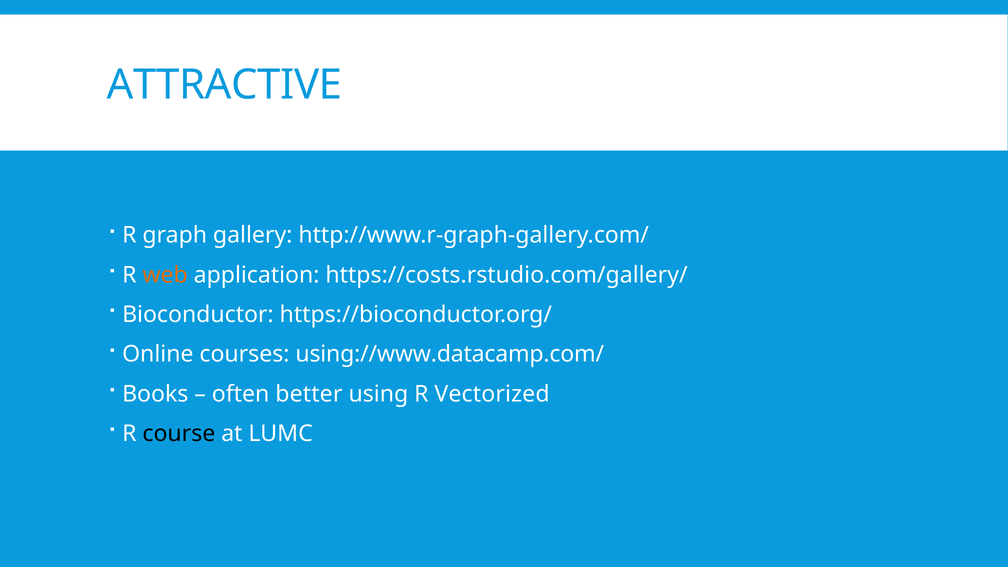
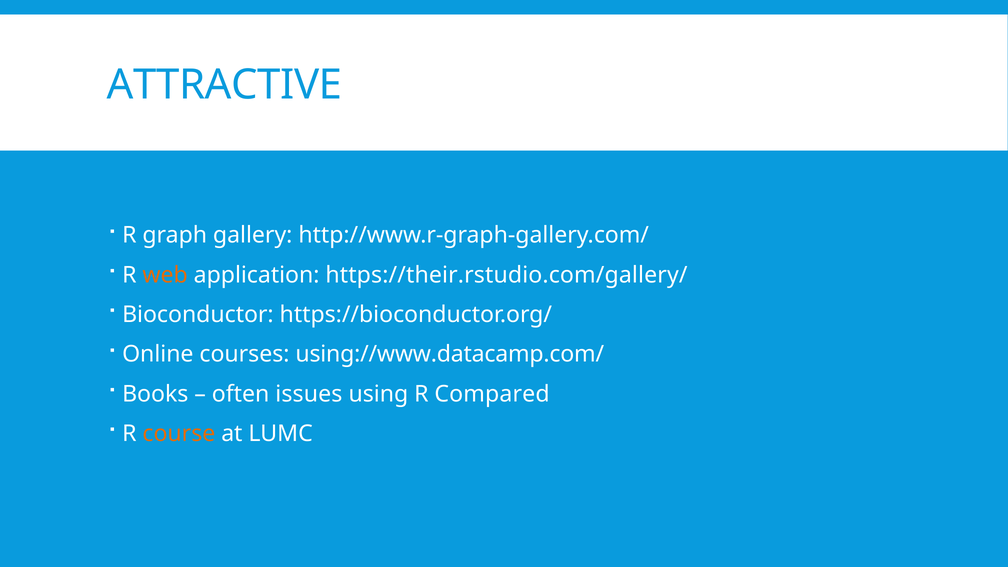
https://costs.rstudio.com/gallery/: https://costs.rstudio.com/gallery/ -> https://their.rstudio.com/gallery/ (506, 275)
better: better -> issues (309, 394)
Vectorized: Vectorized -> Compared (492, 394)
course colour: black -> orange (179, 434)
